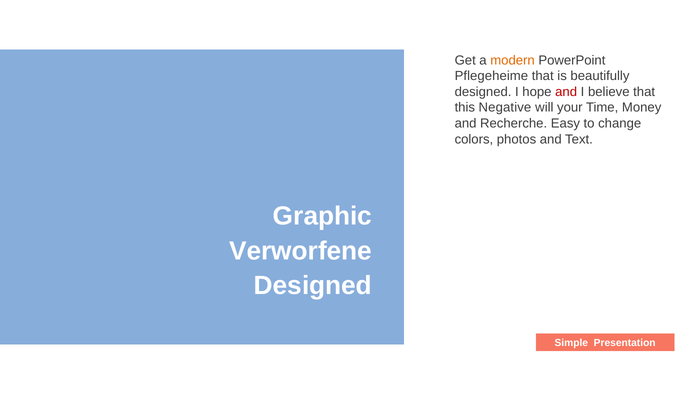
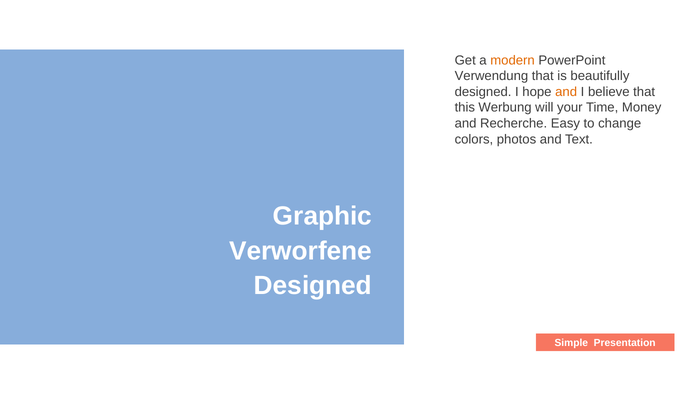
Pflegeheime: Pflegeheime -> Verwendung (491, 76)
and colour: red -> orange (566, 92)
Negative: Negative -> Werbung (505, 108)
